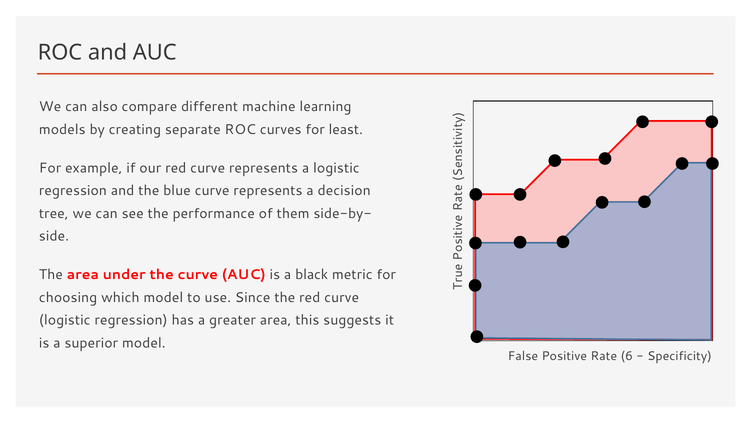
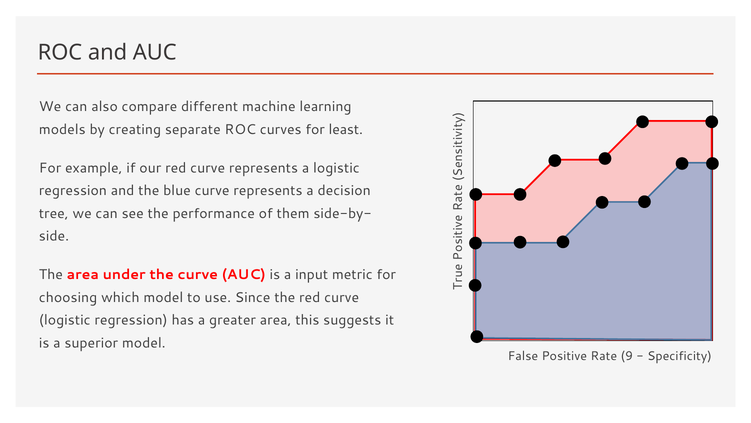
black: black -> input (312, 274)
6: 6 -> 9 (627, 356)
